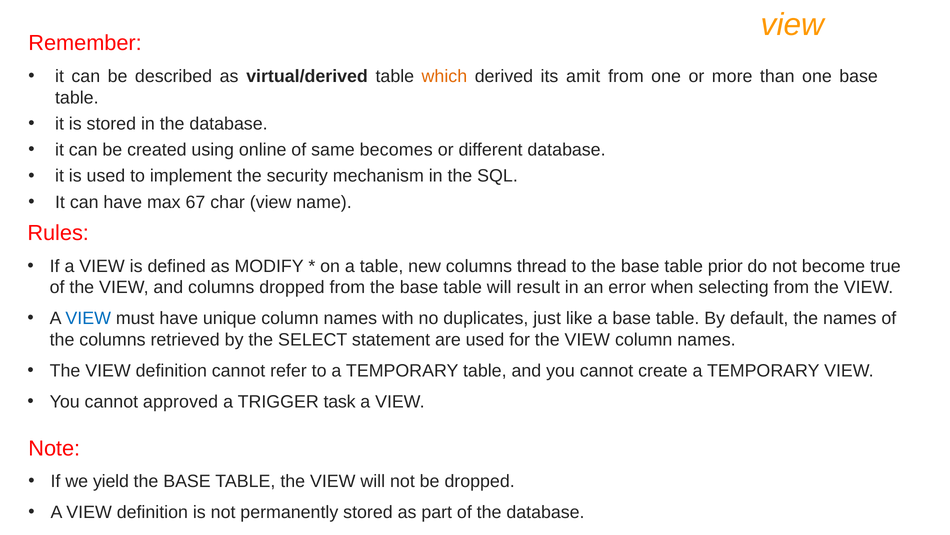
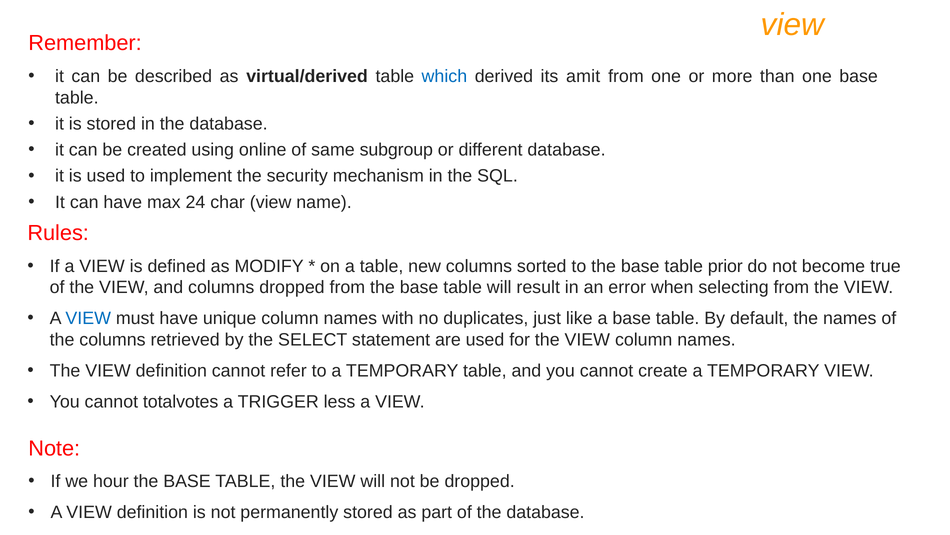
which colour: orange -> blue (444, 76)
becomes: becomes -> subgroup (396, 150)
67: 67 -> 24 (195, 202)
thread: thread -> sorted (542, 266)
approved: approved -> totalvotes (181, 401)
task: task -> less (339, 401)
yield: yield -> hour (111, 481)
